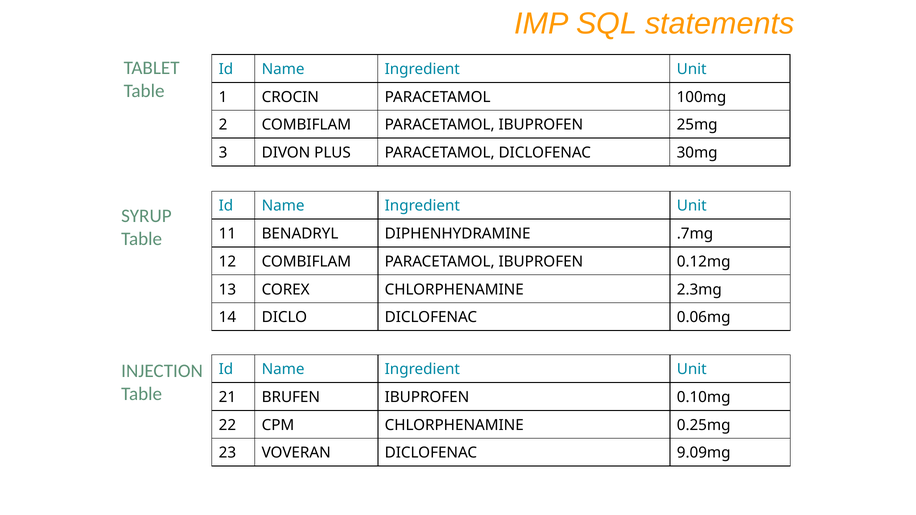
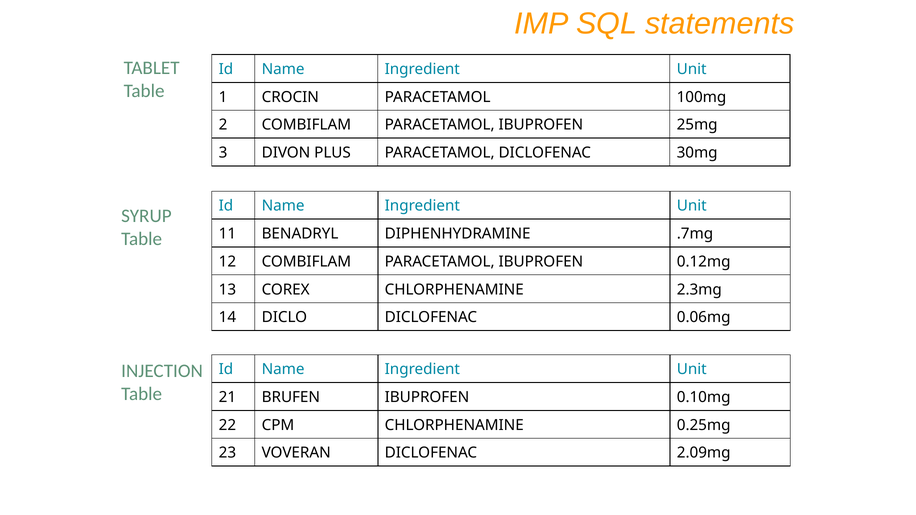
9.09mg: 9.09mg -> 2.09mg (704, 453)
